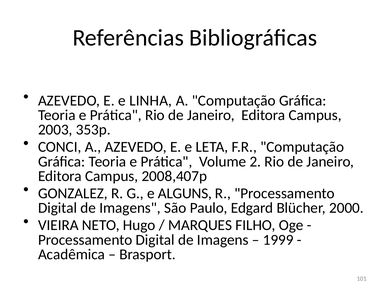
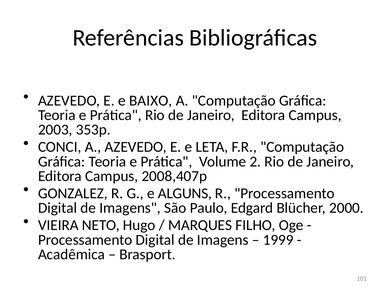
LINHA: LINHA -> BAIXO (151, 101)
